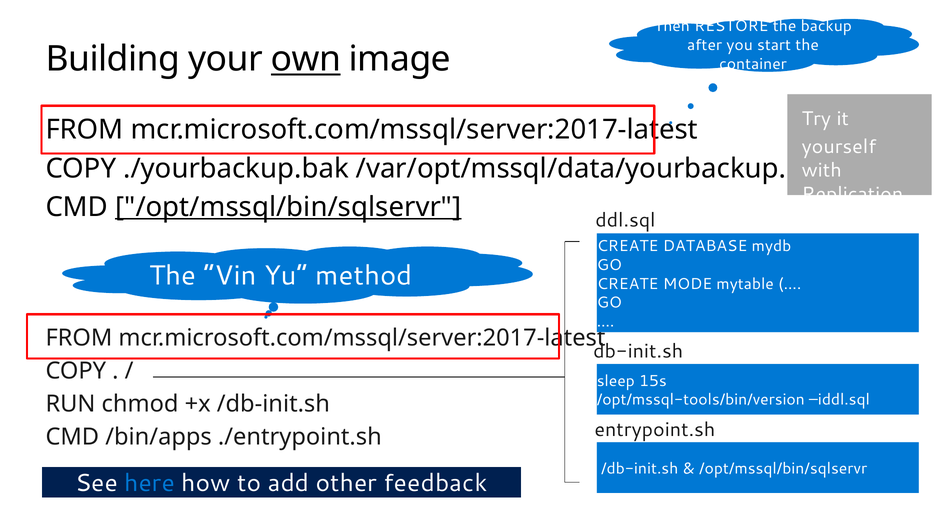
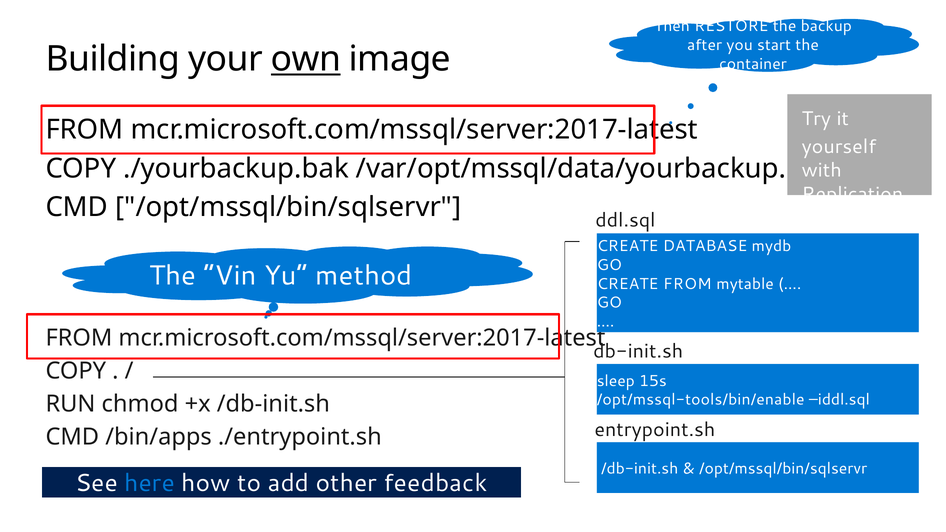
/opt/mssql/bin/sqlservr underline: present -> none (288, 207)
CREATE MODE: MODE -> FROM (687, 284)
/opt/mssql-tools/bin/version: /opt/mssql-tools/bin/version -> /opt/mssql-tools/bin/enable (701, 400)
